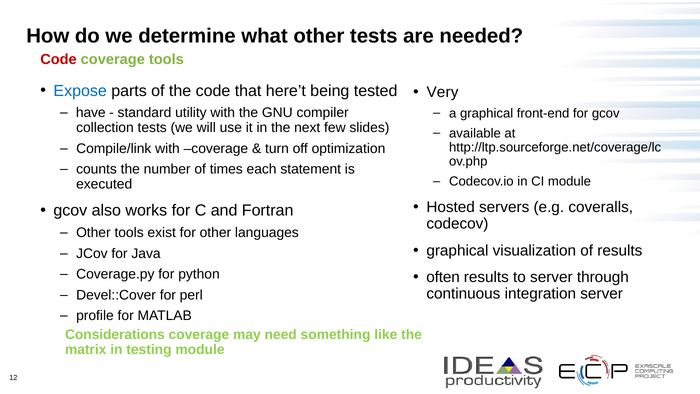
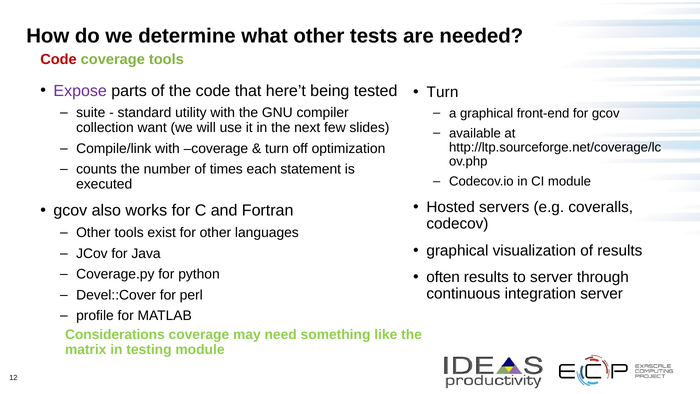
Expose colour: blue -> purple (80, 91)
Very: Very -> Turn (442, 92)
have: have -> suite (91, 113)
collection tests: tests -> want (152, 128)
